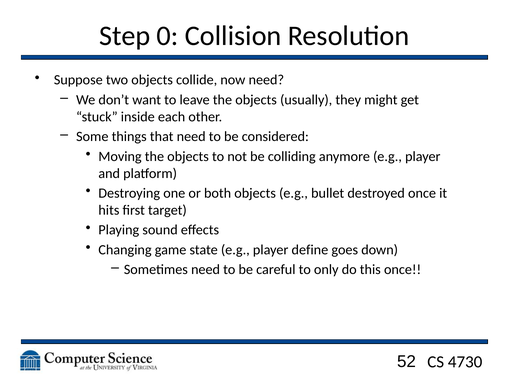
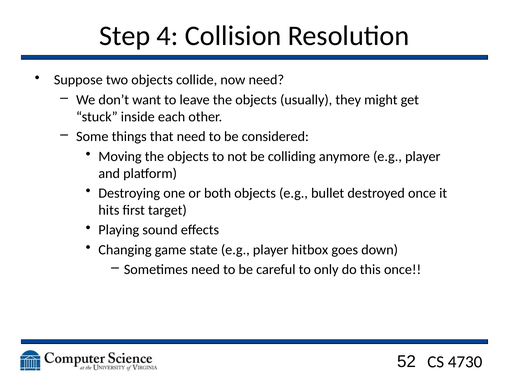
0: 0 -> 4 (168, 36)
define: define -> hitbox (310, 250)
